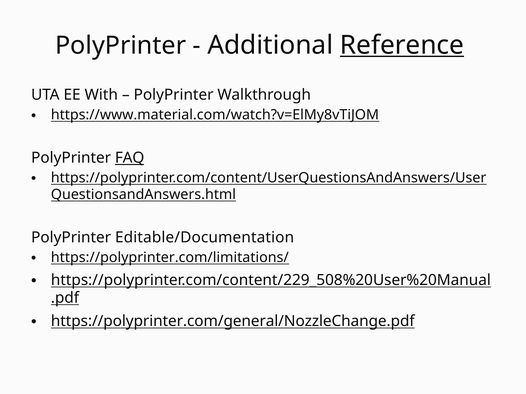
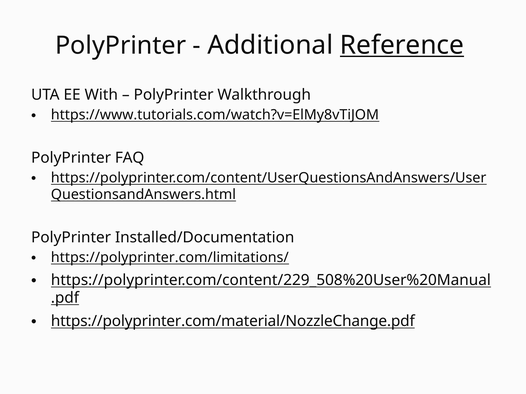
https://www.material.com/watch?v=ElMy8vTiJOM: https://www.material.com/watch?v=ElMy8vTiJOM -> https://www.tutorials.com/watch?v=ElMy8vTiJOM (215, 115)
FAQ underline: present -> none (130, 158)
Editable/Documentation: Editable/Documentation -> Installed/Documentation (205, 238)
https://polyprinter.com/general/NozzleChange.pdf: https://polyprinter.com/general/NozzleChange.pdf -> https://polyprinter.com/material/NozzleChange.pdf (233, 322)
